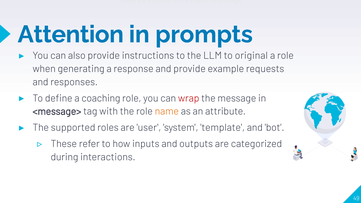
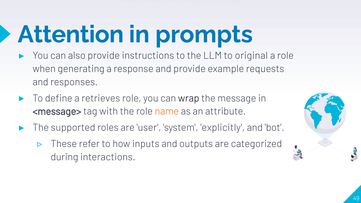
coaching: coaching -> retrieves (101, 98)
wrap colour: red -> black (189, 98)
template: template -> explicitly (223, 128)
